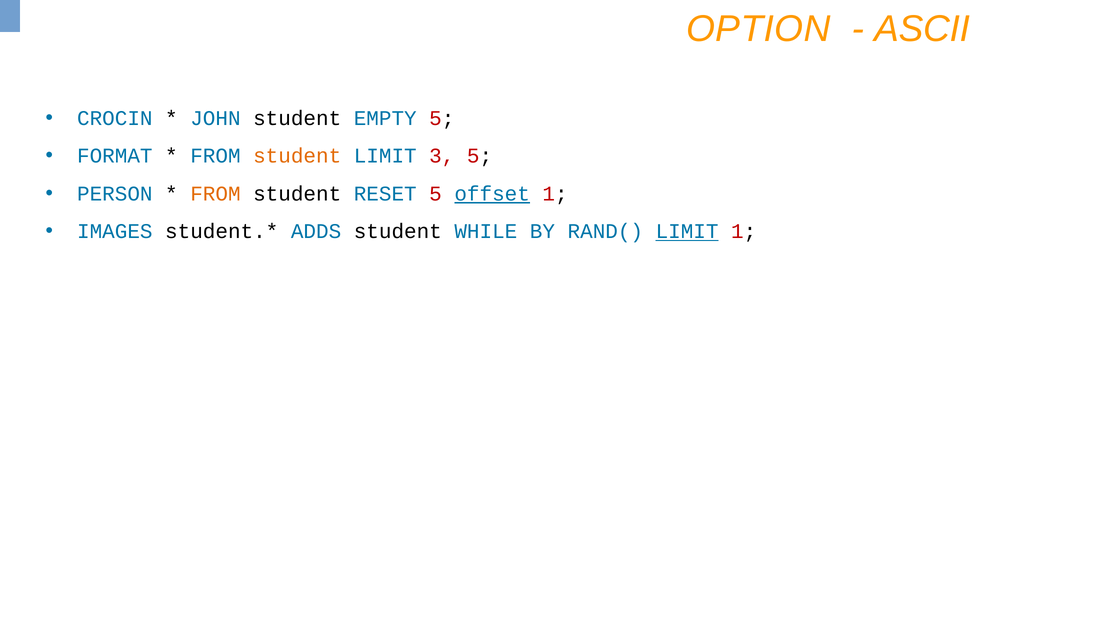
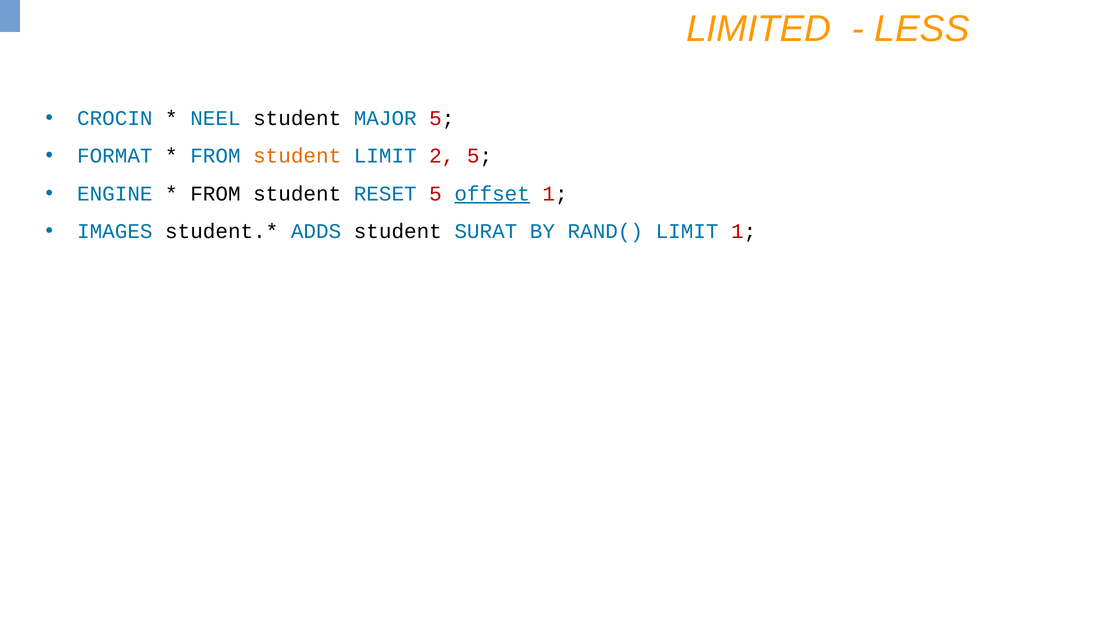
OPTION: OPTION -> LIMITED (759, 29)
ASCII: ASCII -> LESS (922, 29)
JOHN: JOHN -> NEEL (215, 118)
EMPTY: EMPTY -> MAJOR (385, 118)
3: 3 -> 2 (442, 156)
PERSON: PERSON -> ENGINE (115, 194)
FROM colour: orange -> black (215, 194)
WHILE: WHILE -> SURAT (486, 231)
LIMIT underline: present -> none (687, 231)
